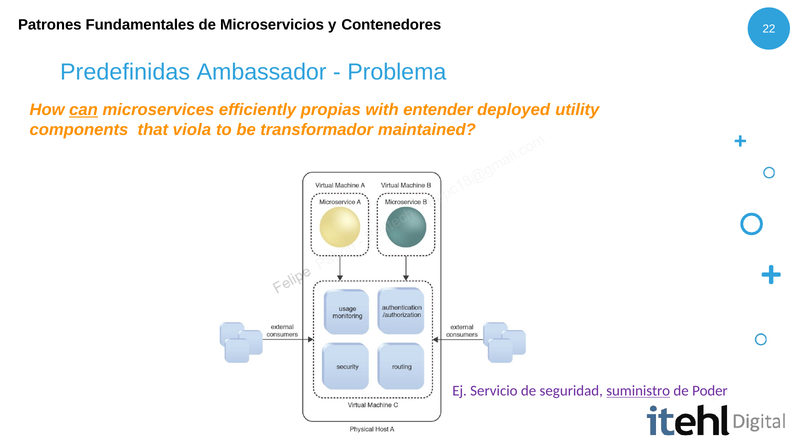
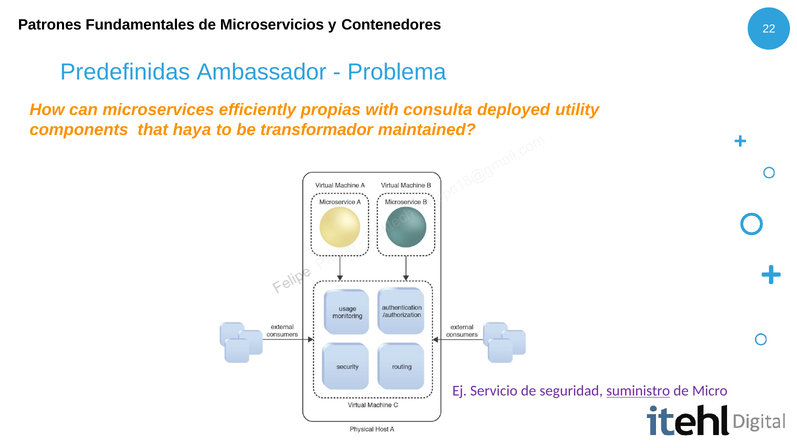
can underline: present -> none (84, 110)
entender: entender -> consulta (438, 110)
viola: viola -> haya (192, 130)
Poder: Poder -> Micro (710, 391)
